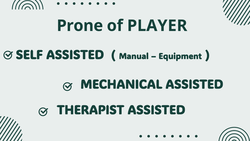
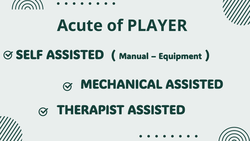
Prone: Prone -> Acute (80, 26)
